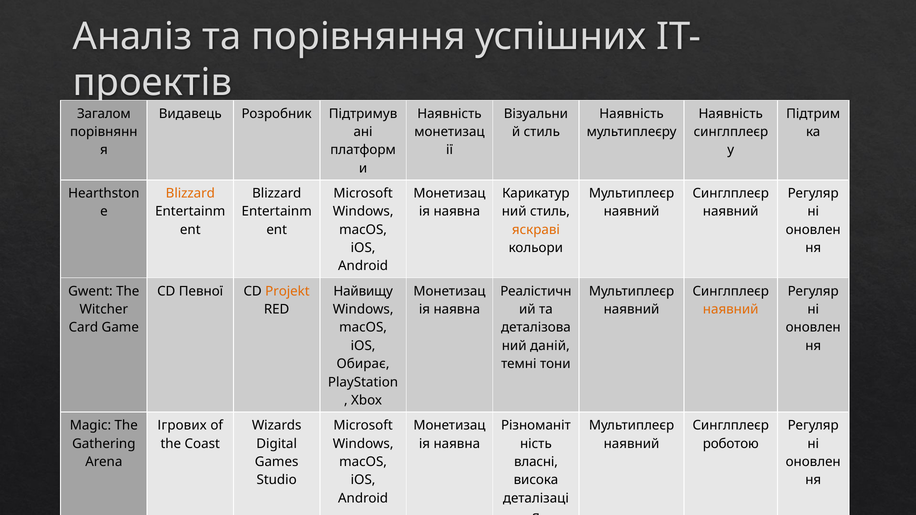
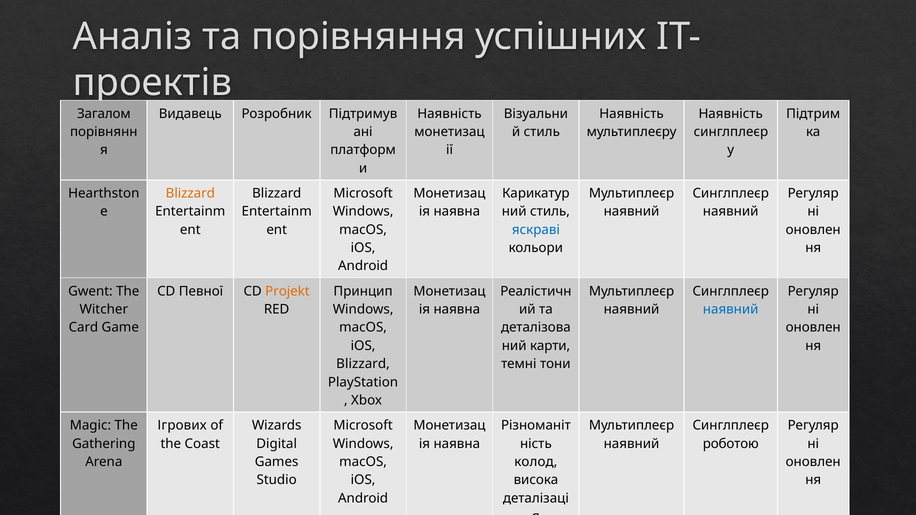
яскраві colour: orange -> blue (536, 230)
Найвищу: Найвищу -> Принцип (363, 291)
наявний colour: orange -> blue (731, 309)
даній: даній -> карти (550, 346)
Обирає: Обирає -> Blizzard (363, 364)
власні: власні -> колод (536, 462)
